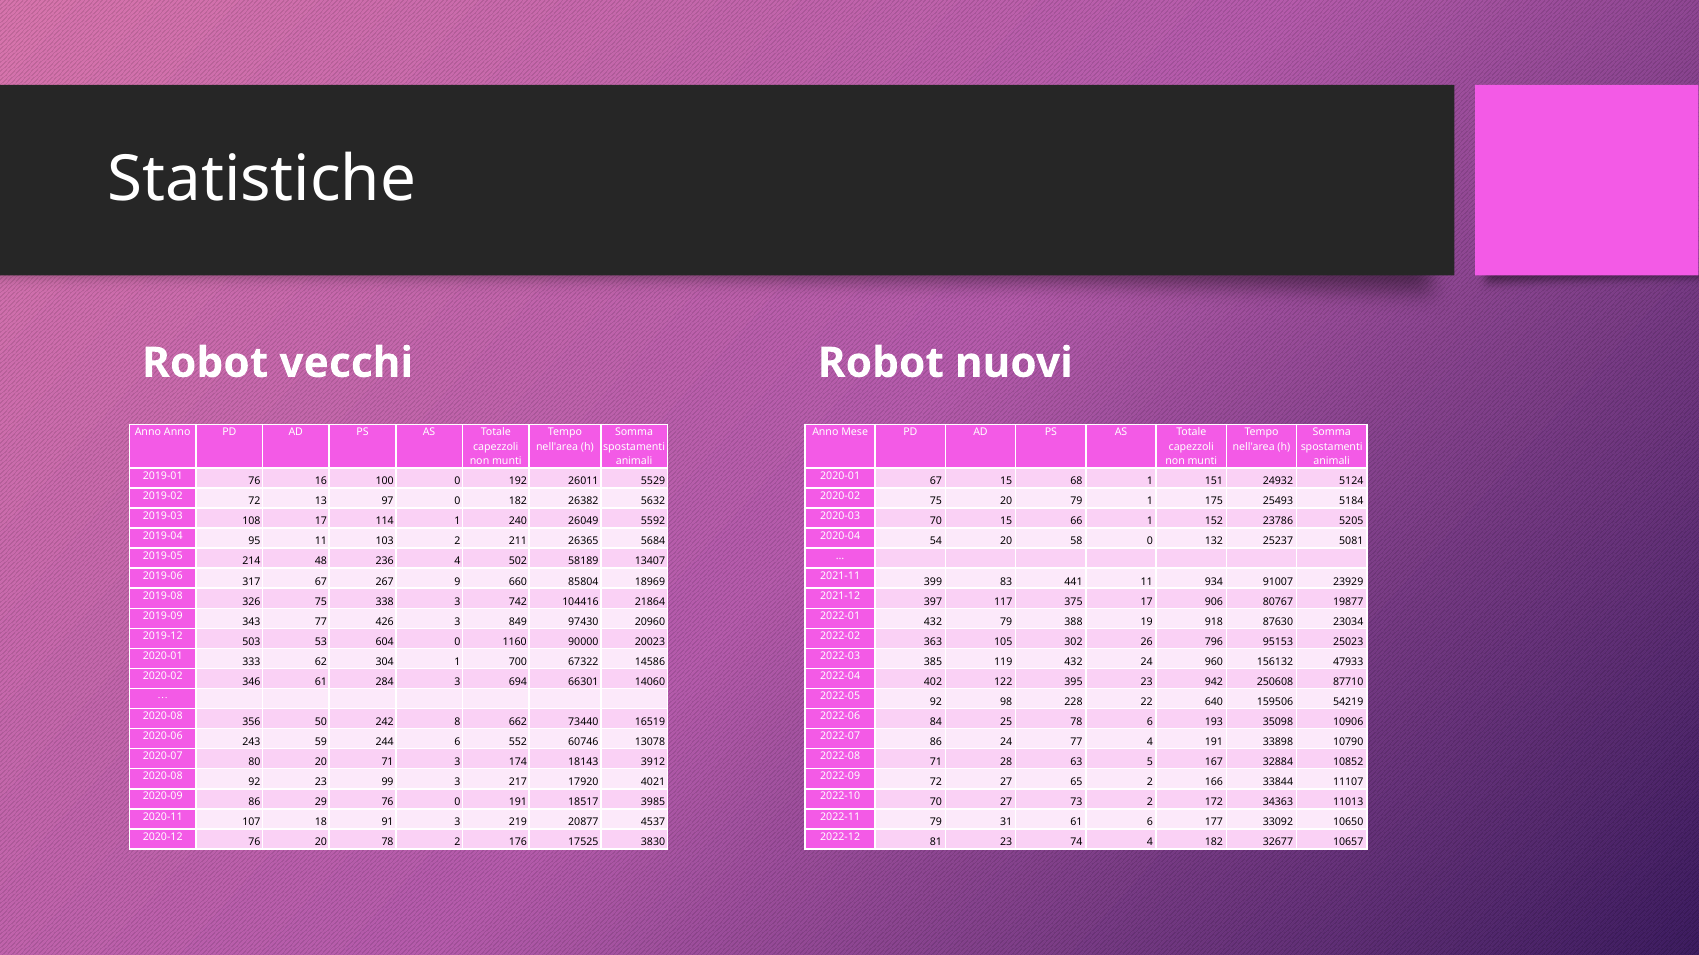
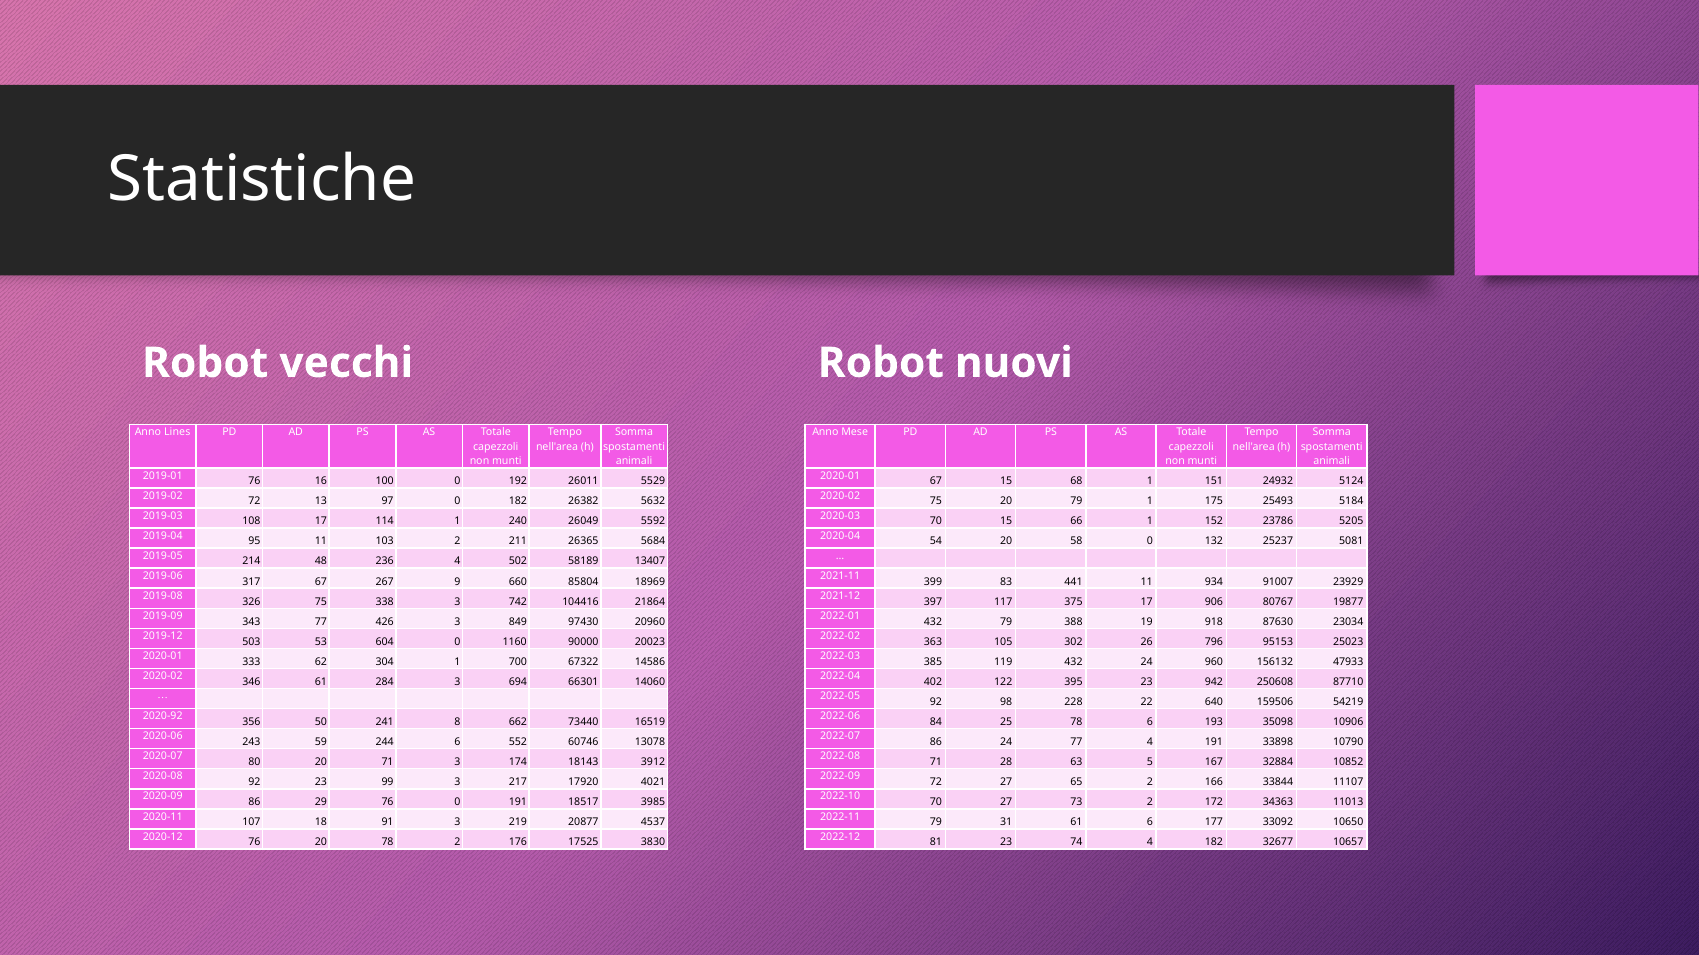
Anno Anno: Anno -> Lines (177, 433)
2020-08: 2020-08 -> 2020-92 (163, 717)
242: 242 -> 241 (385, 722)
